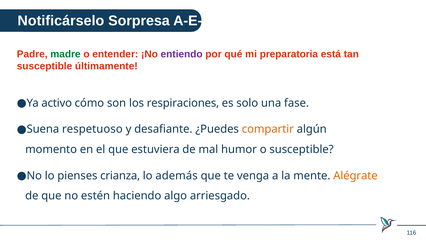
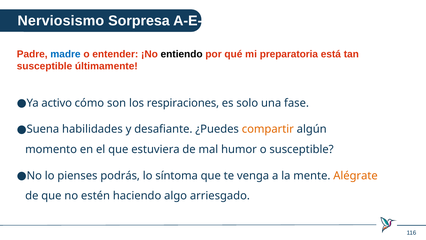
Notificárselo: Notificárselo -> Nerviosismo (61, 21)
madre colour: green -> blue (65, 54)
entiendo colour: purple -> black (182, 54)
respetuoso: respetuoso -> habilidades (92, 129)
crianza: crianza -> podrás (120, 175)
además: además -> síntoma (177, 175)
